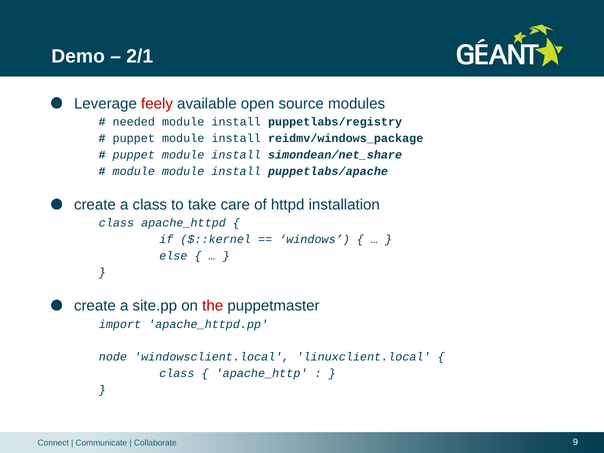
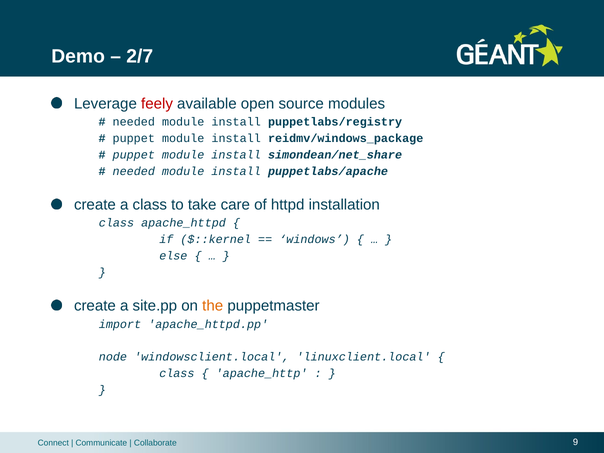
2/1: 2/1 -> 2/7 (140, 56)
module: module -> needed (134, 171)
the colour: red -> orange (213, 306)
